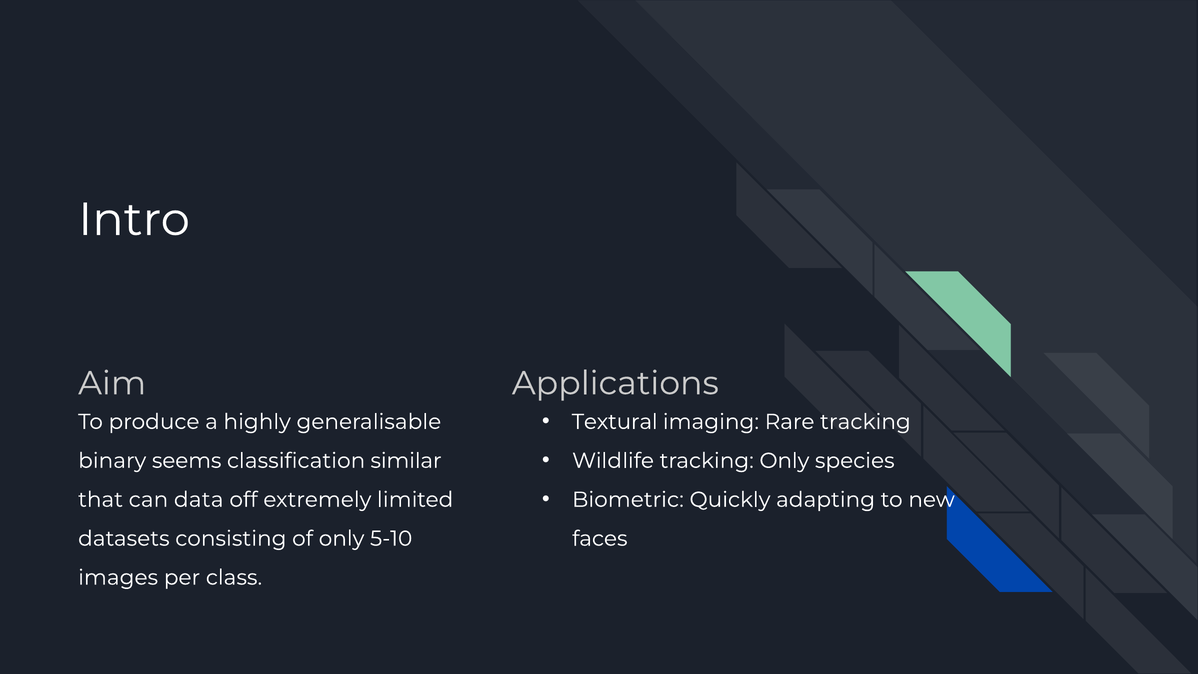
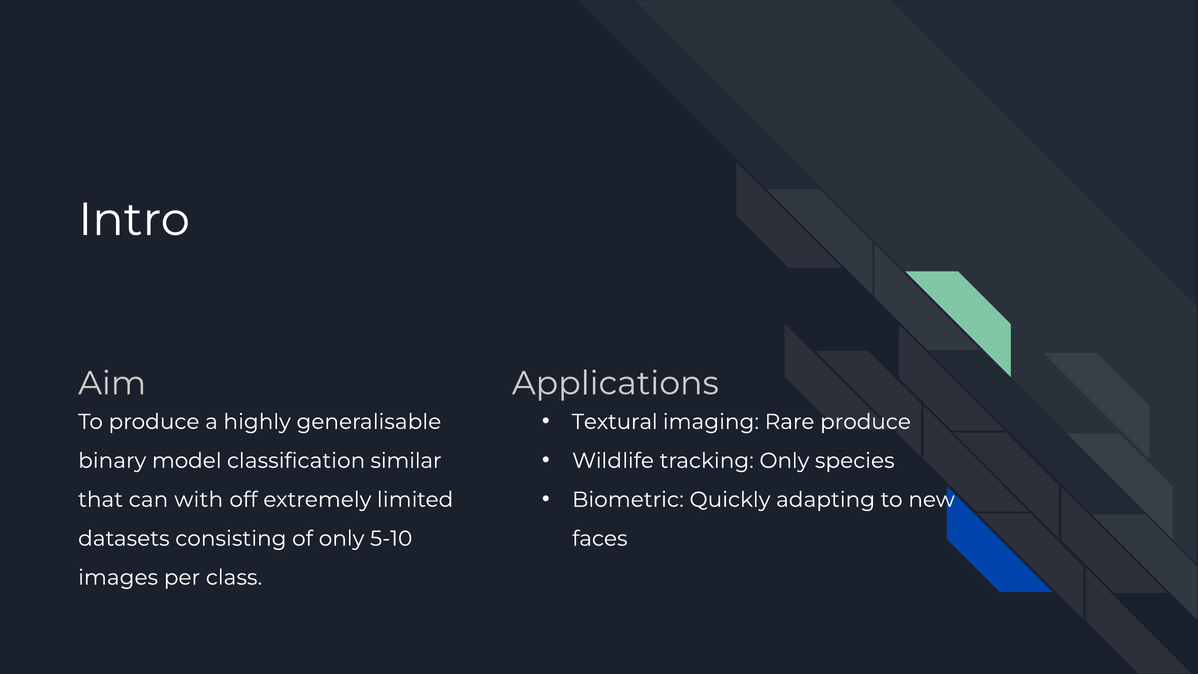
Rare tracking: tracking -> produce (865, 422)
seems: seems -> model (187, 461)
data: data -> with (199, 500)
